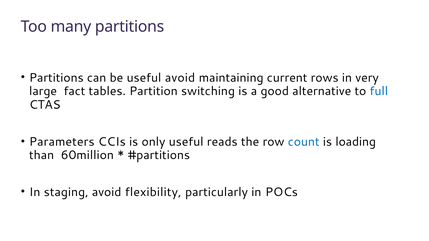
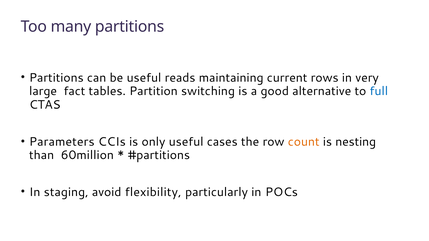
useful avoid: avoid -> reads (180, 78)
reads: reads -> cases (222, 142)
count colour: blue -> orange (304, 142)
loading: loading -> nesting (356, 142)
